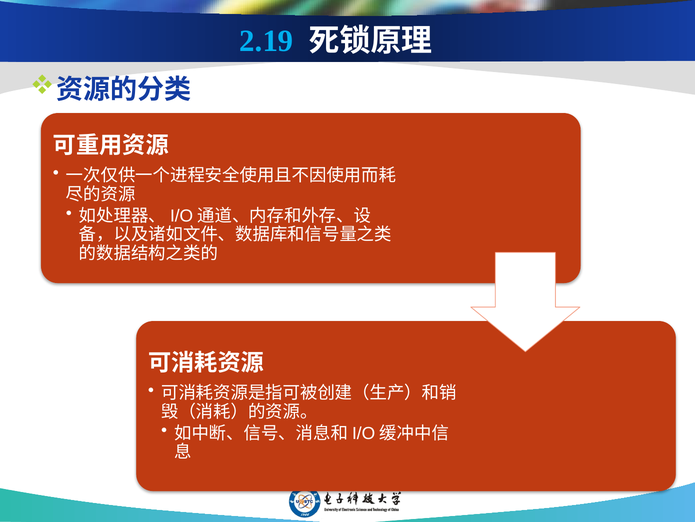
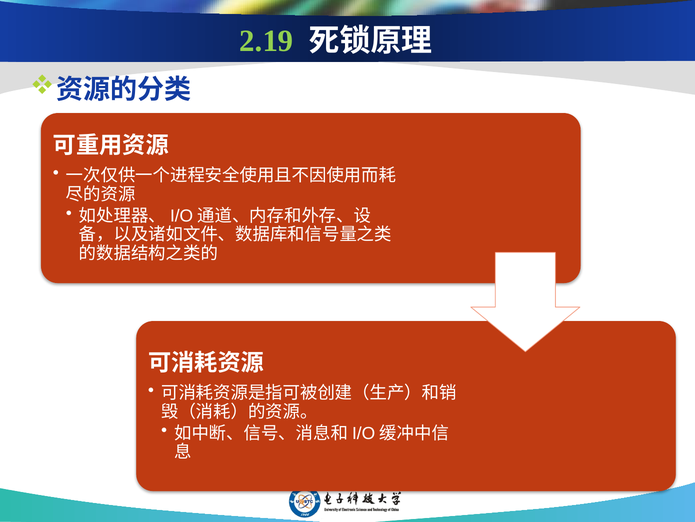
2.19 colour: light blue -> light green (266, 41)
